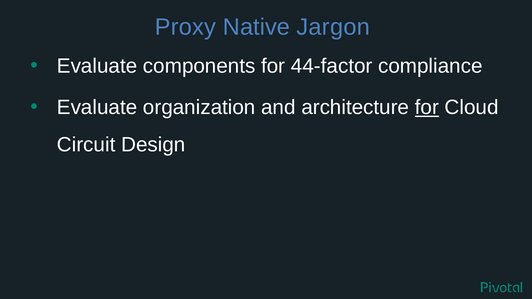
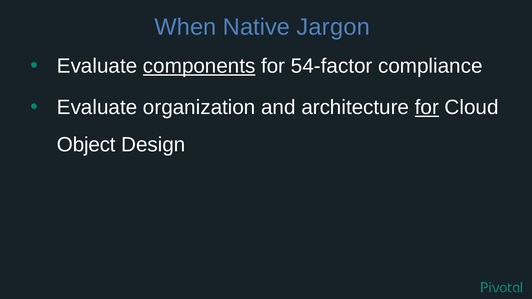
Proxy: Proxy -> When (186, 27)
components underline: none -> present (199, 66)
44-factor: 44-factor -> 54-factor (332, 66)
Circuit: Circuit -> Object (86, 145)
